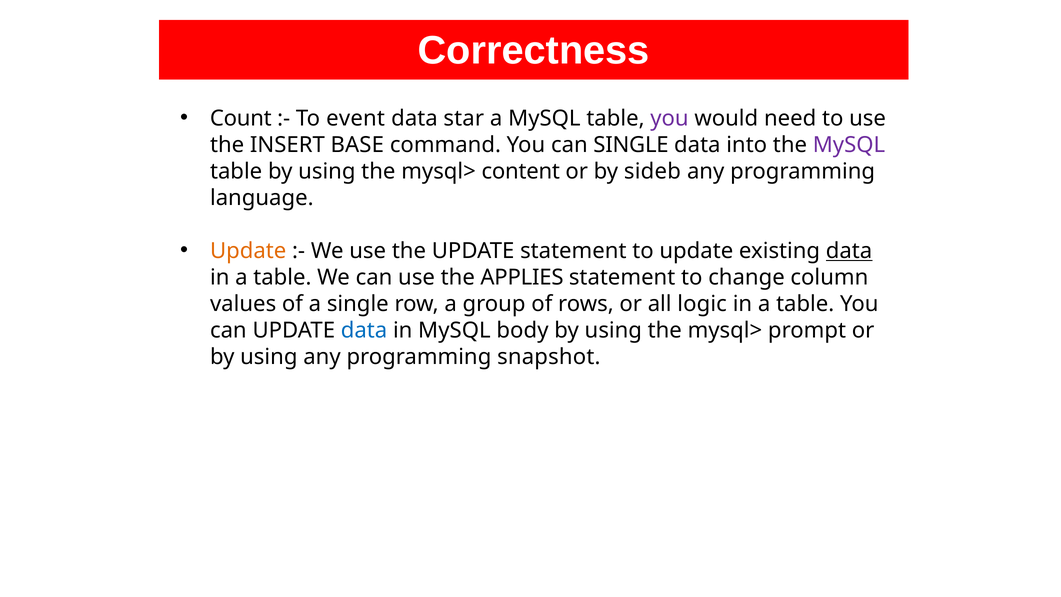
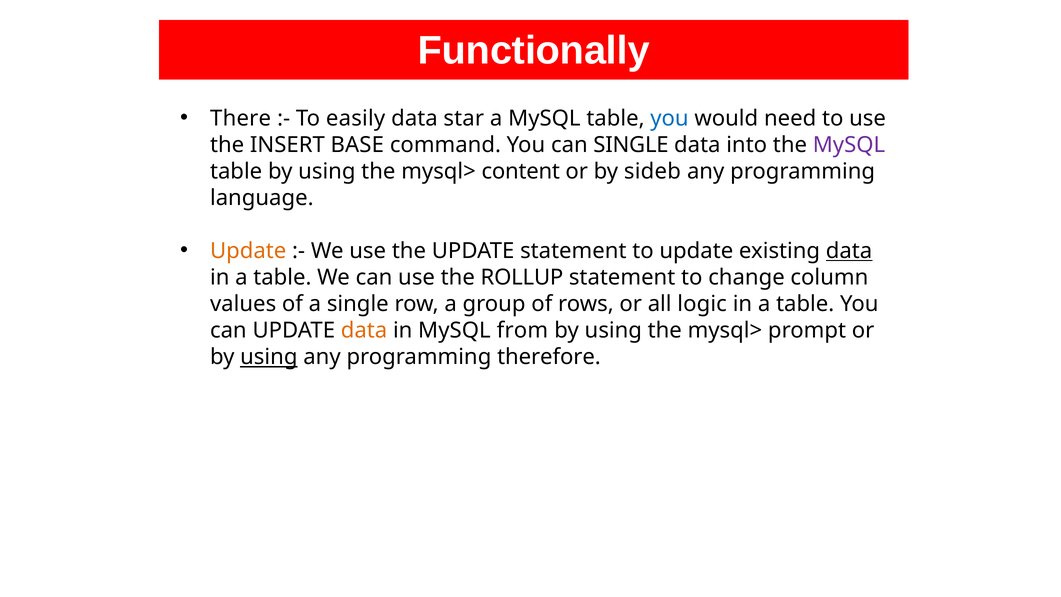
Correctness: Correctness -> Functionally (534, 50)
Count: Count -> There (241, 118)
event: event -> easily (356, 118)
you colour: purple -> blue (669, 118)
APPLIES: APPLIES -> ROLLUP (522, 277)
data colour: blue -> orange (364, 330)
body: body -> from (522, 330)
using underline: none -> present (269, 357)
snapshot: snapshot -> therefore (549, 357)
